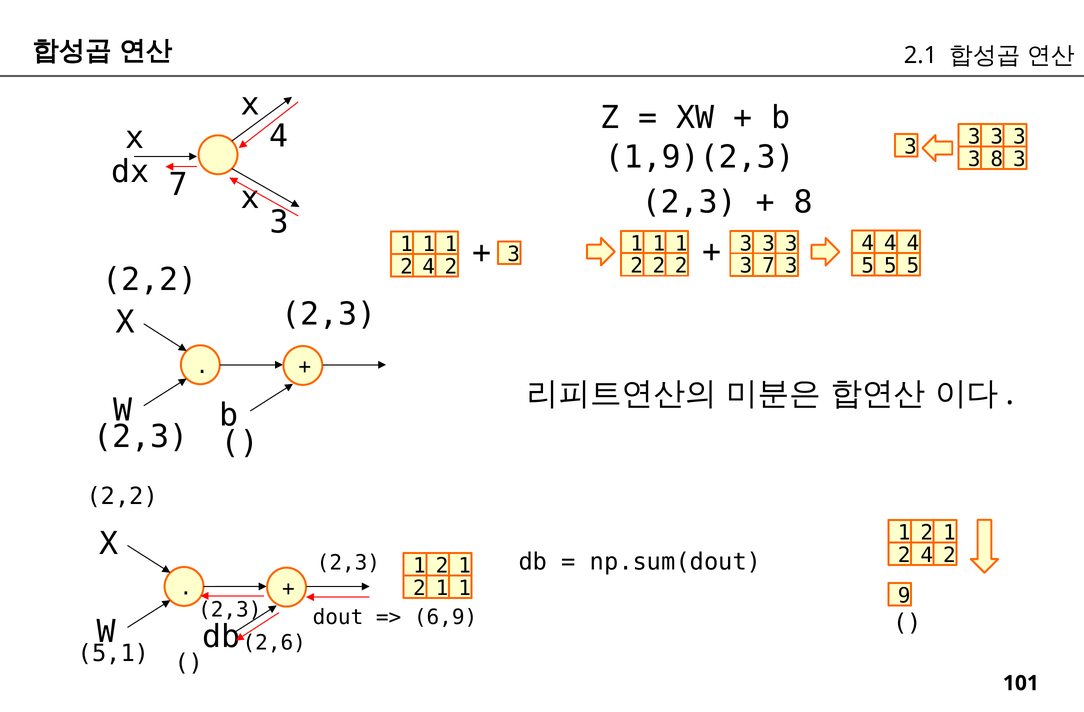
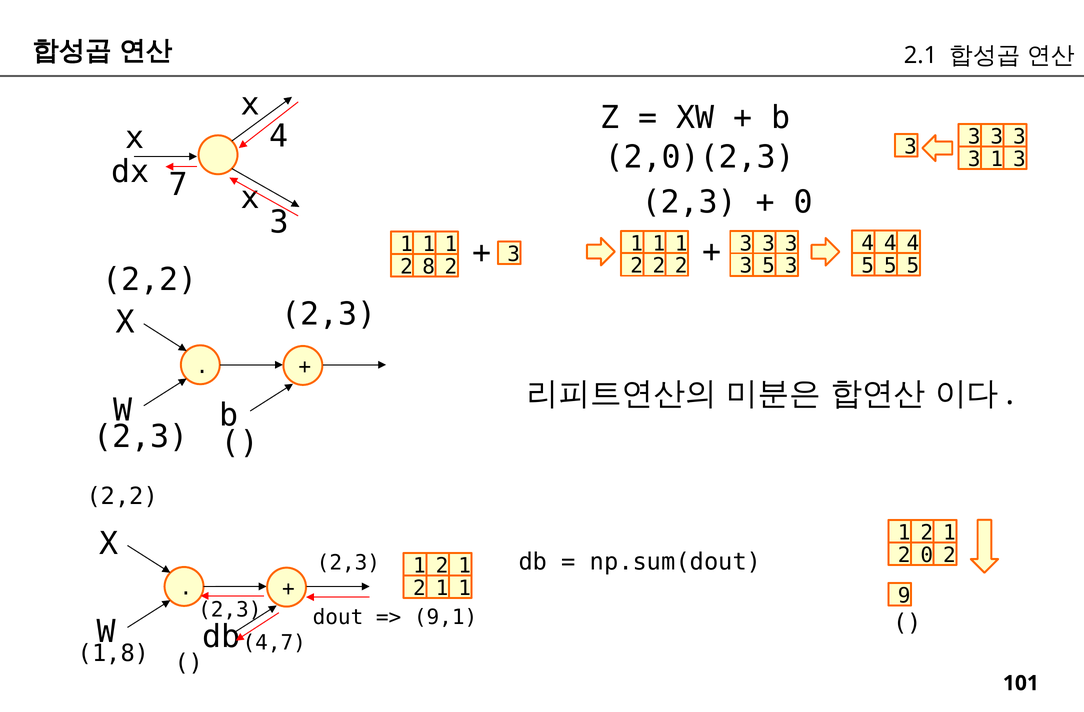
1,9)(2,3: 1,9)(2,3 -> 2,0)(2,3 (700, 157)
3 8: 8 -> 1 (997, 159)
8: 8 -> 0 (803, 202)
3 7: 7 -> 5 (769, 266)
4: 4 -> 8 (429, 267)
4: 4 -> 0 (927, 555)
6,9: 6,9 -> 9,1 (446, 617)
2,6: 2,6 -> 4,7 (274, 643)
5,1: 5,1 -> 1,8 (113, 653)
